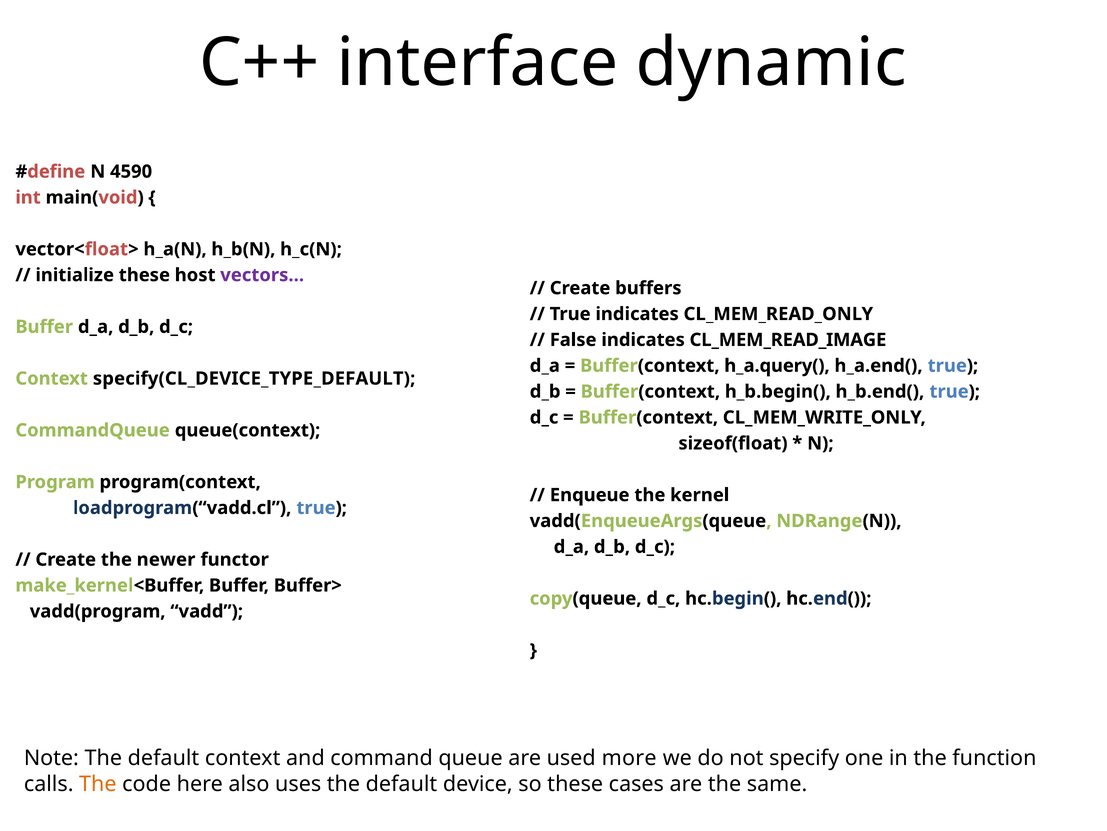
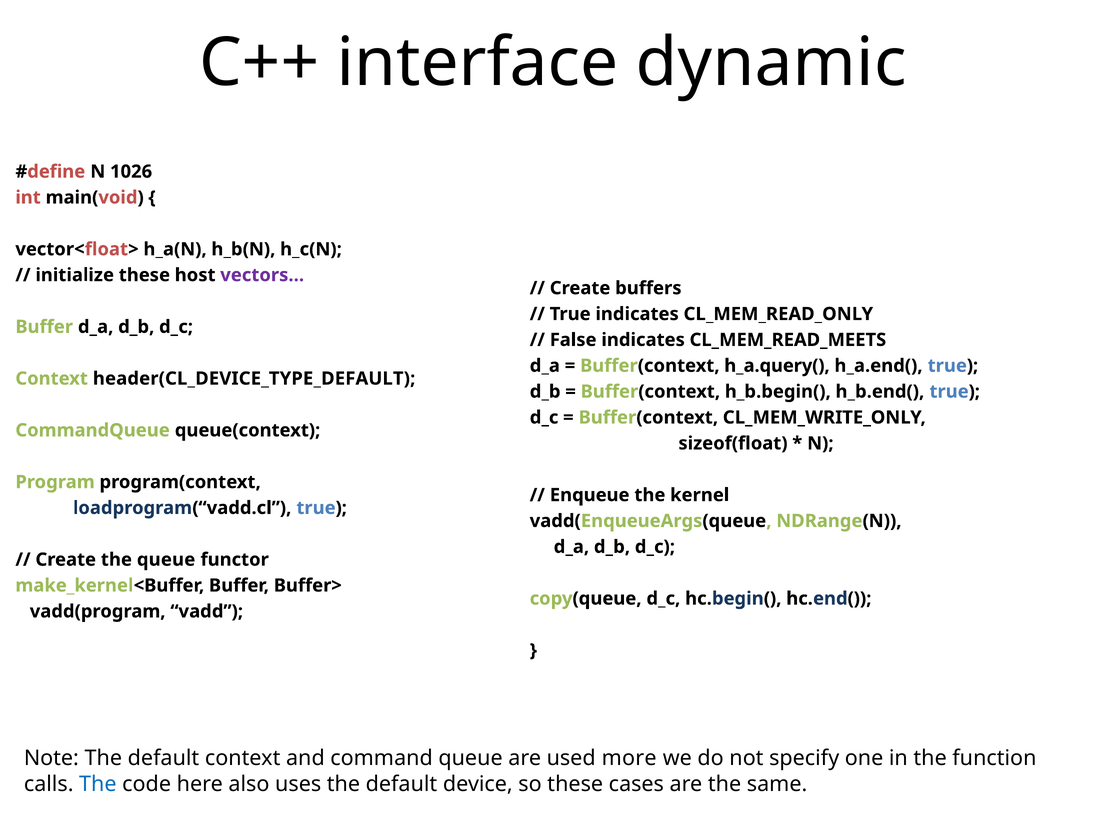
4590: 4590 -> 1026 (131, 171)
CL_MEM_READ_IMAGE: CL_MEM_READ_IMAGE -> CL_MEM_READ_MEETS (788, 340)
specify(CL_DEVICE_TYPE_DEFAULT: specify(CL_DEVICE_TYPE_DEFAULT -> header(CL_DEVICE_TYPE_DEFAULT (254, 378)
the newer: newer -> queue (166, 559)
The colour: orange -> blue (98, 783)
